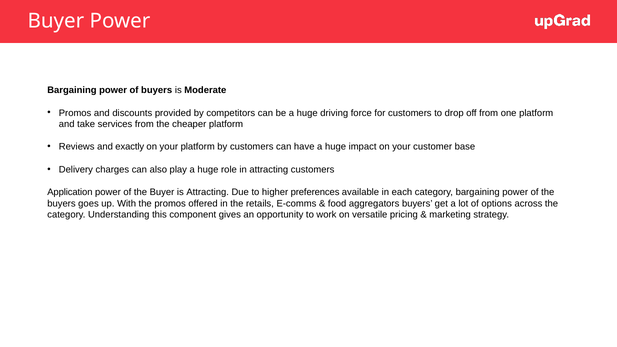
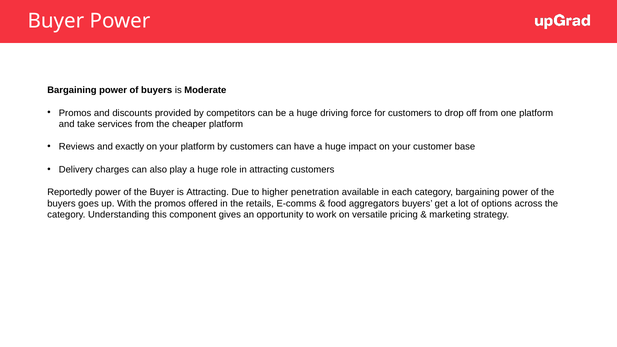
Application: Application -> Reportedly (70, 192)
preferences: preferences -> penetration (315, 192)
